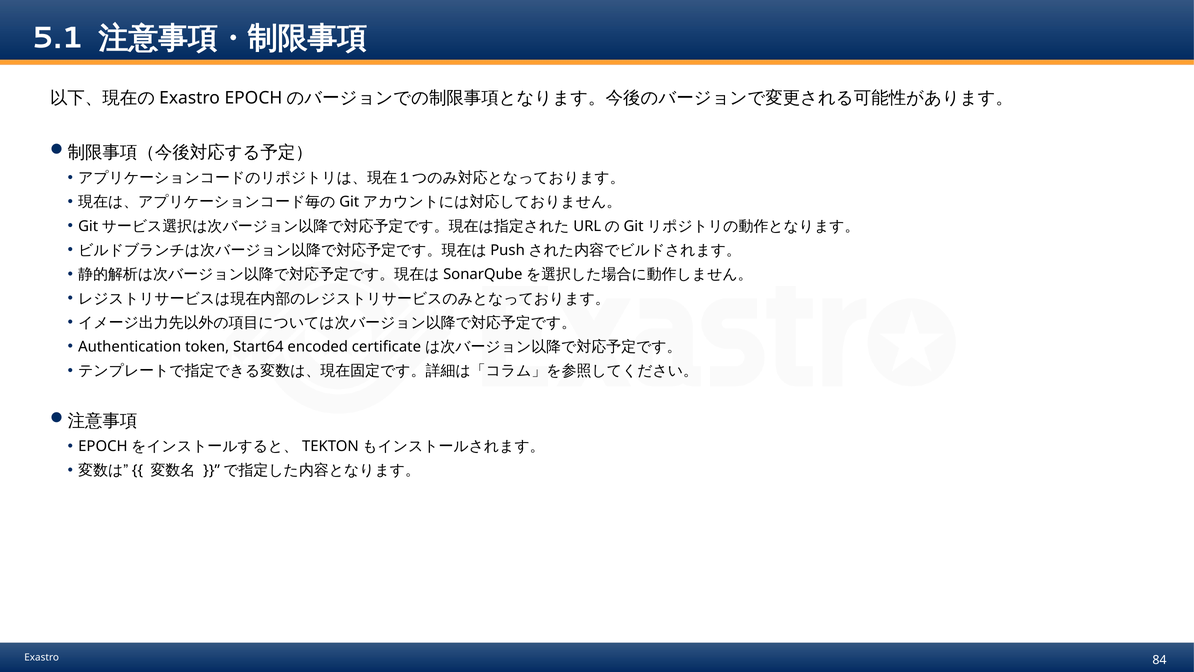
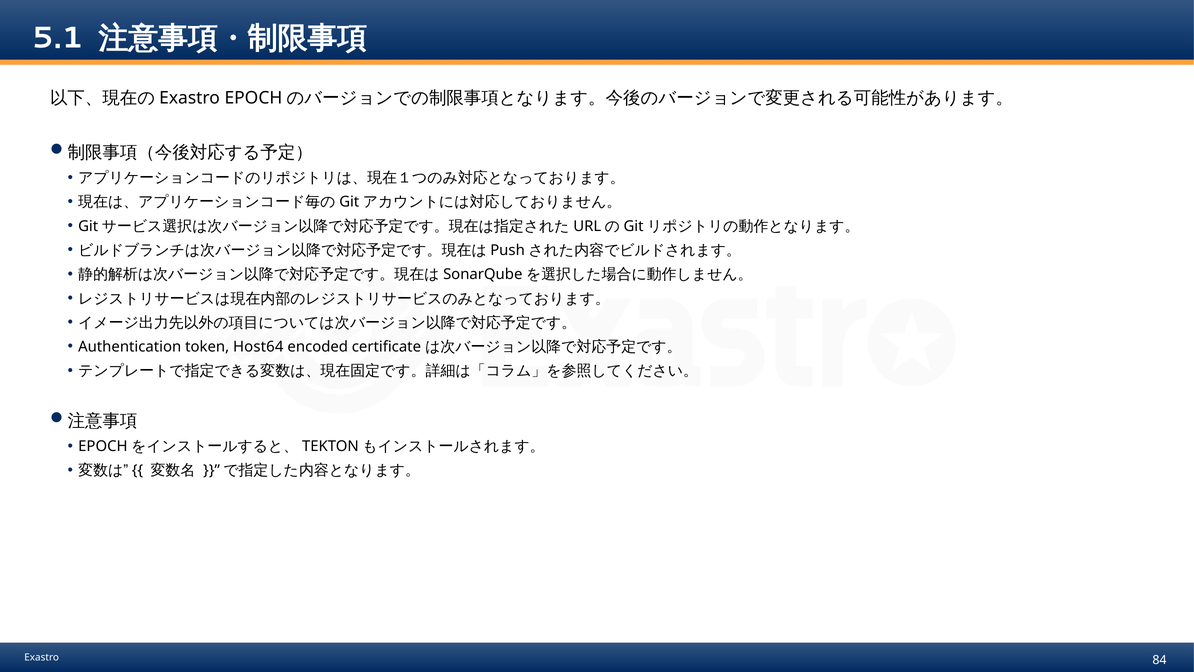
Start64: Start64 -> Host64 (258, 347)
